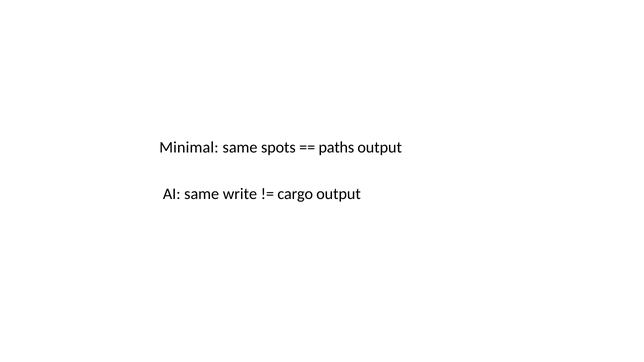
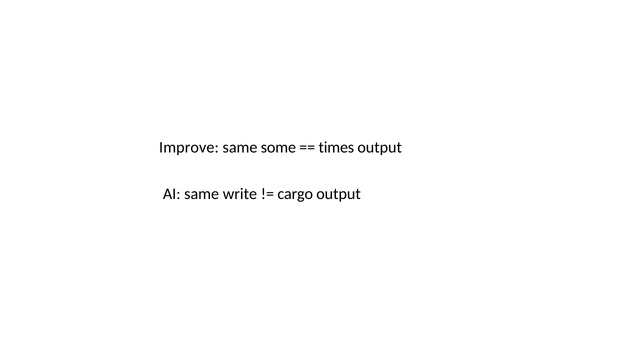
Minimal: Minimal -> Improve (189, 148)
spots: spots -> some (278, 148)
paths: paths -> times (336, 148)
